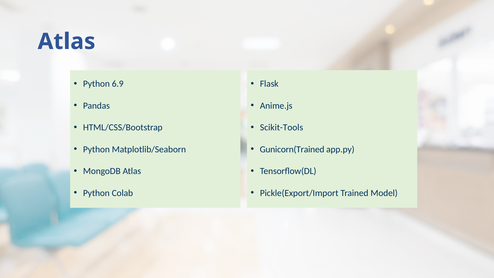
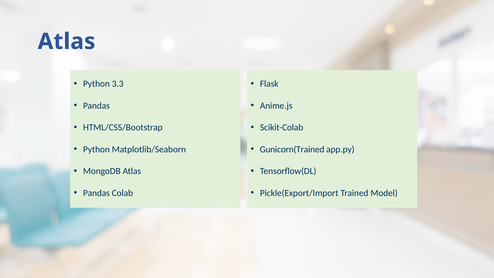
6.9: 6.9 -> 3.3 (118, 84)
Scikit-Tools: Scikit-Tools -> Scikit-Colab (282, 127)
Python: Python -> Pandas (96, 193)
